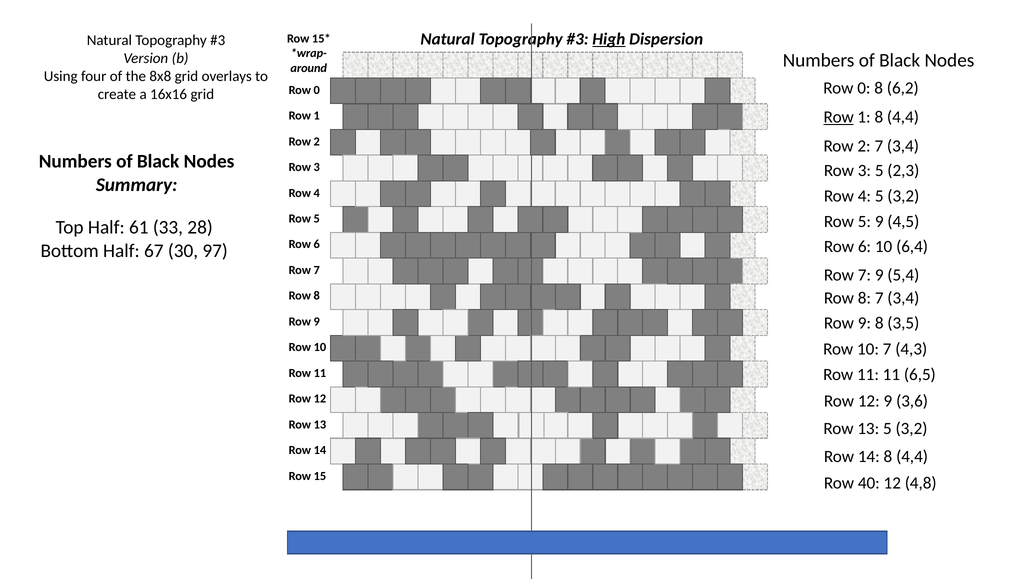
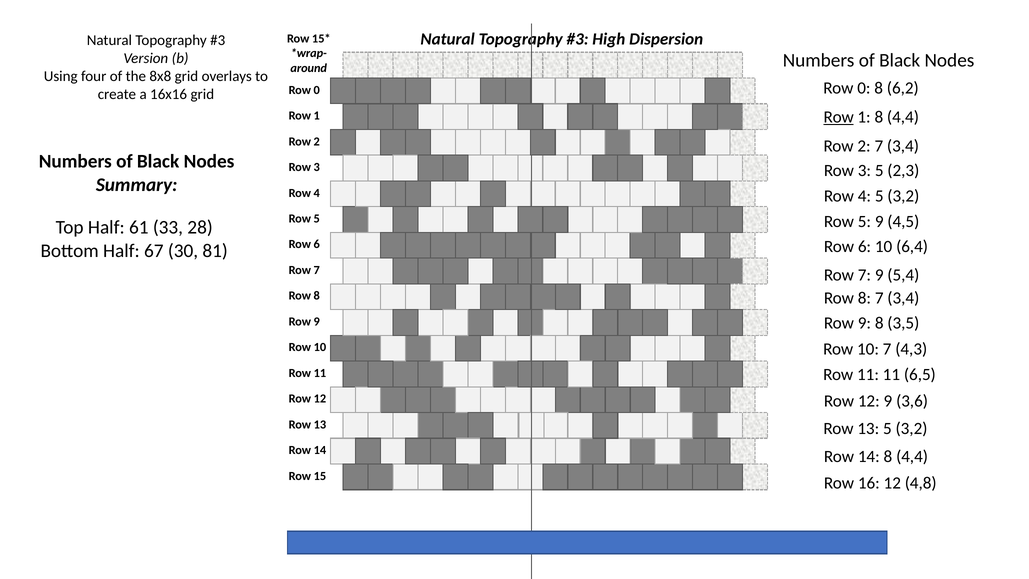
High underline: present -> none (609, 39)
97: 97 -> 81 (215, 251)
40: 40 -> 16 (869, 483)
